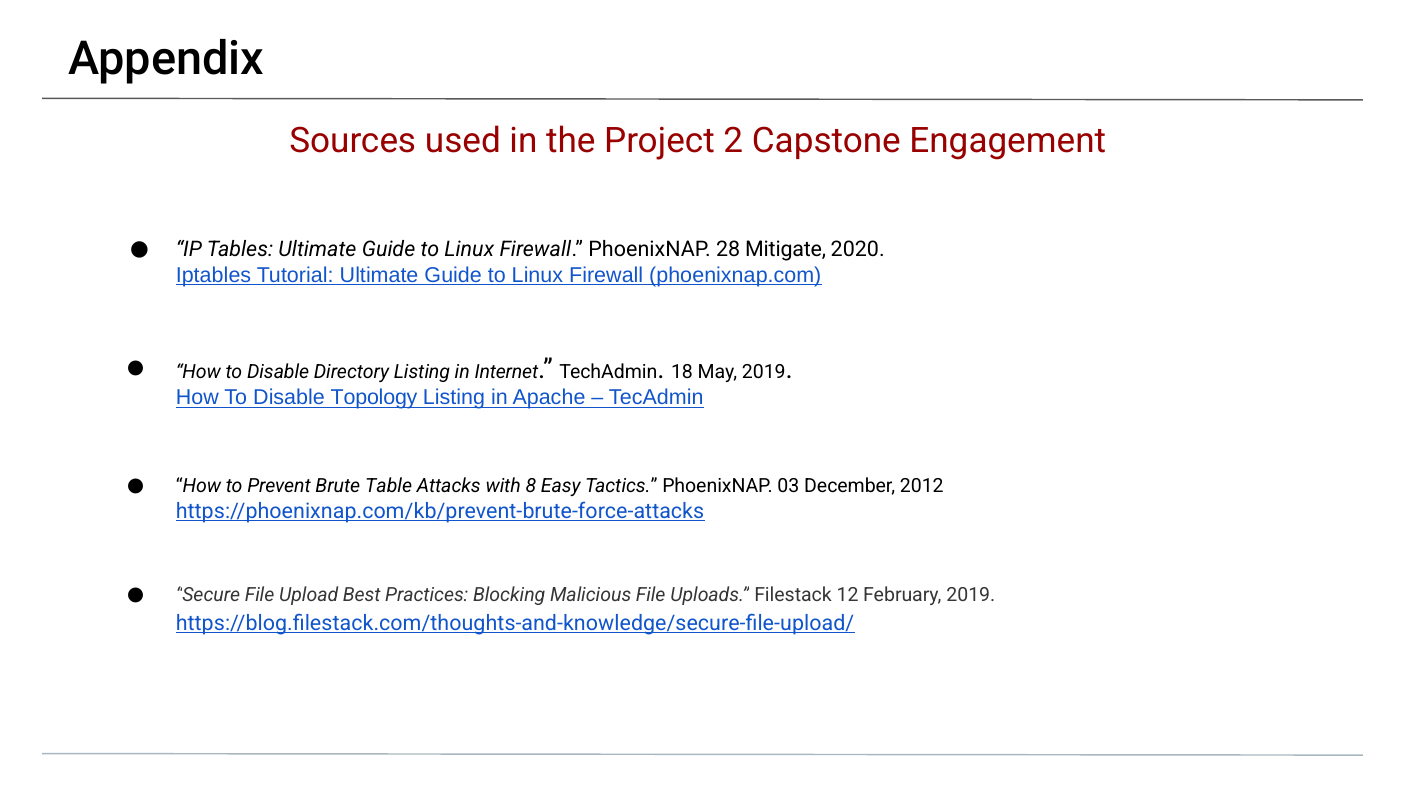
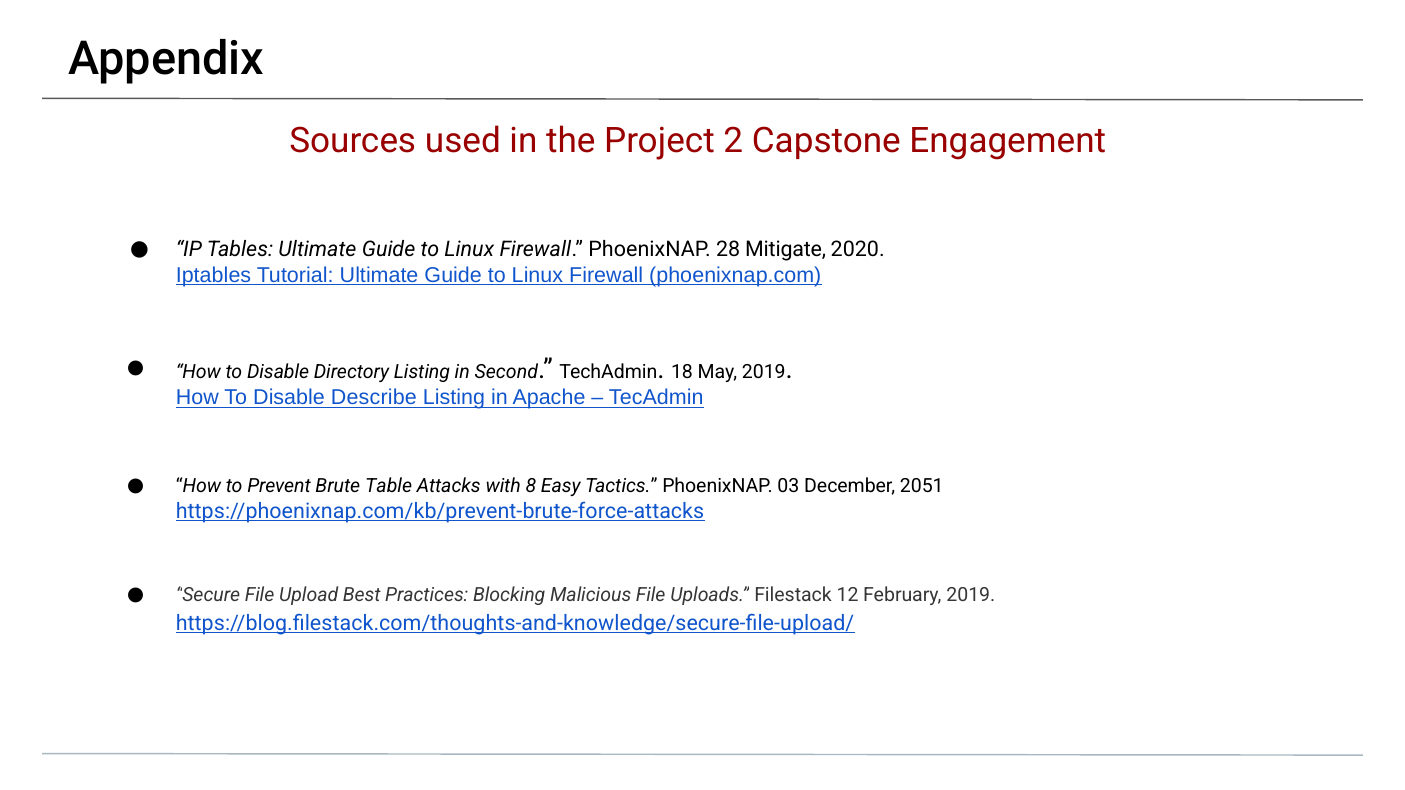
Internet: Internet -> Second (506, 372)
Topology: Topology -> Describe (374, 398)
2012: 2012 -> 2051 (922, 487)
